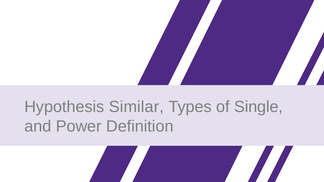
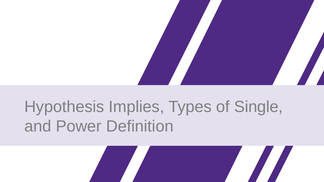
Similar: Similar -> Implies (136, 107)
